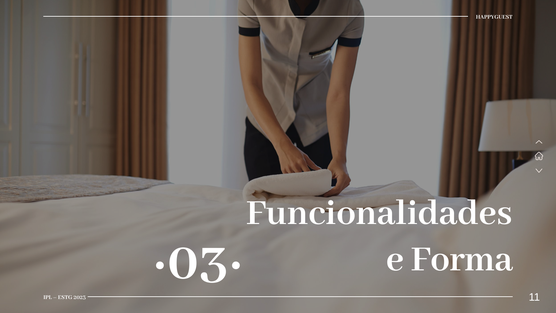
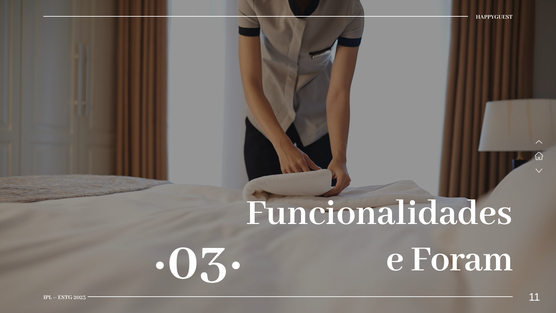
Forma: Forma -> Foram (462, 258)
